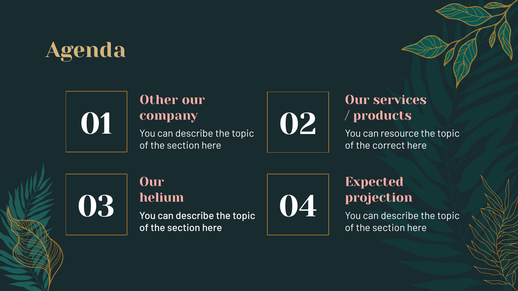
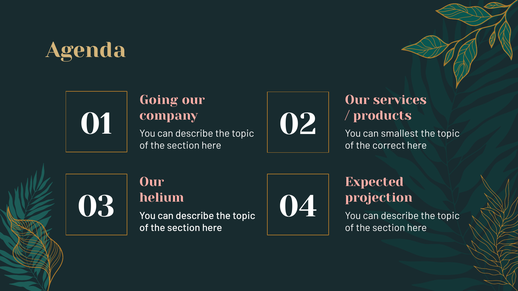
Other: Other -> Going (159, 100)
resource: resource -> smallest (400, 134)
